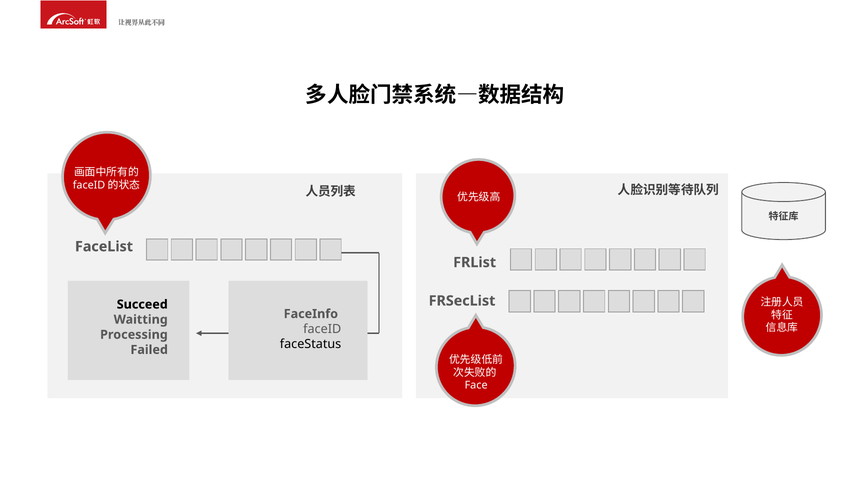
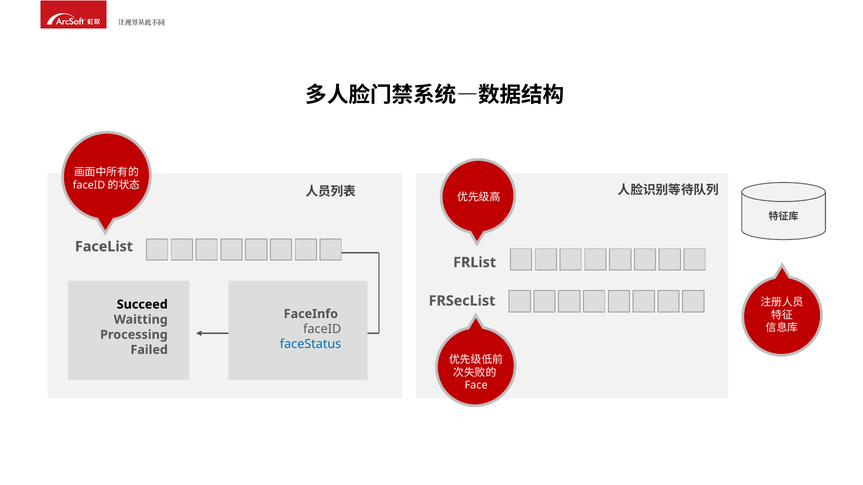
faceStatus colour: black -> blue (311, 344)
